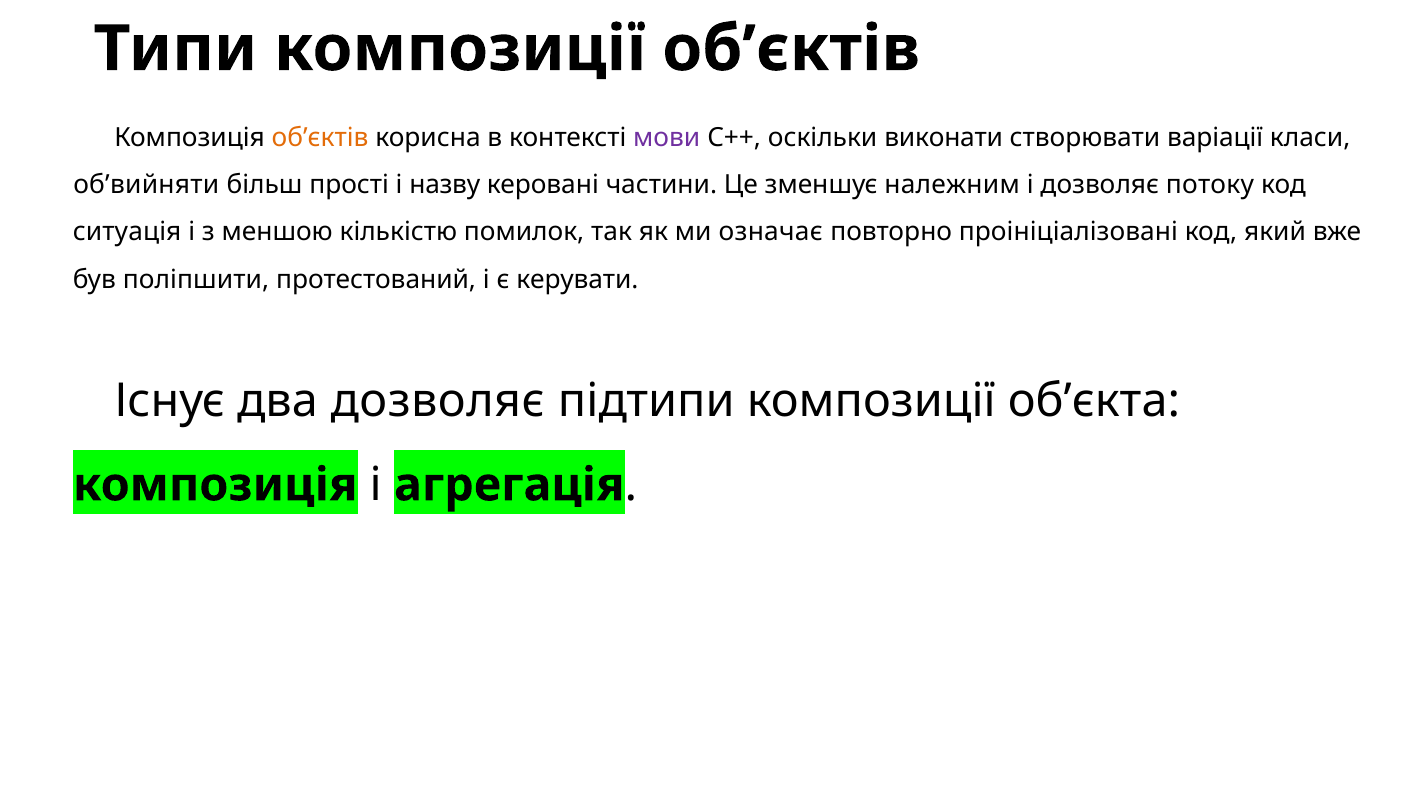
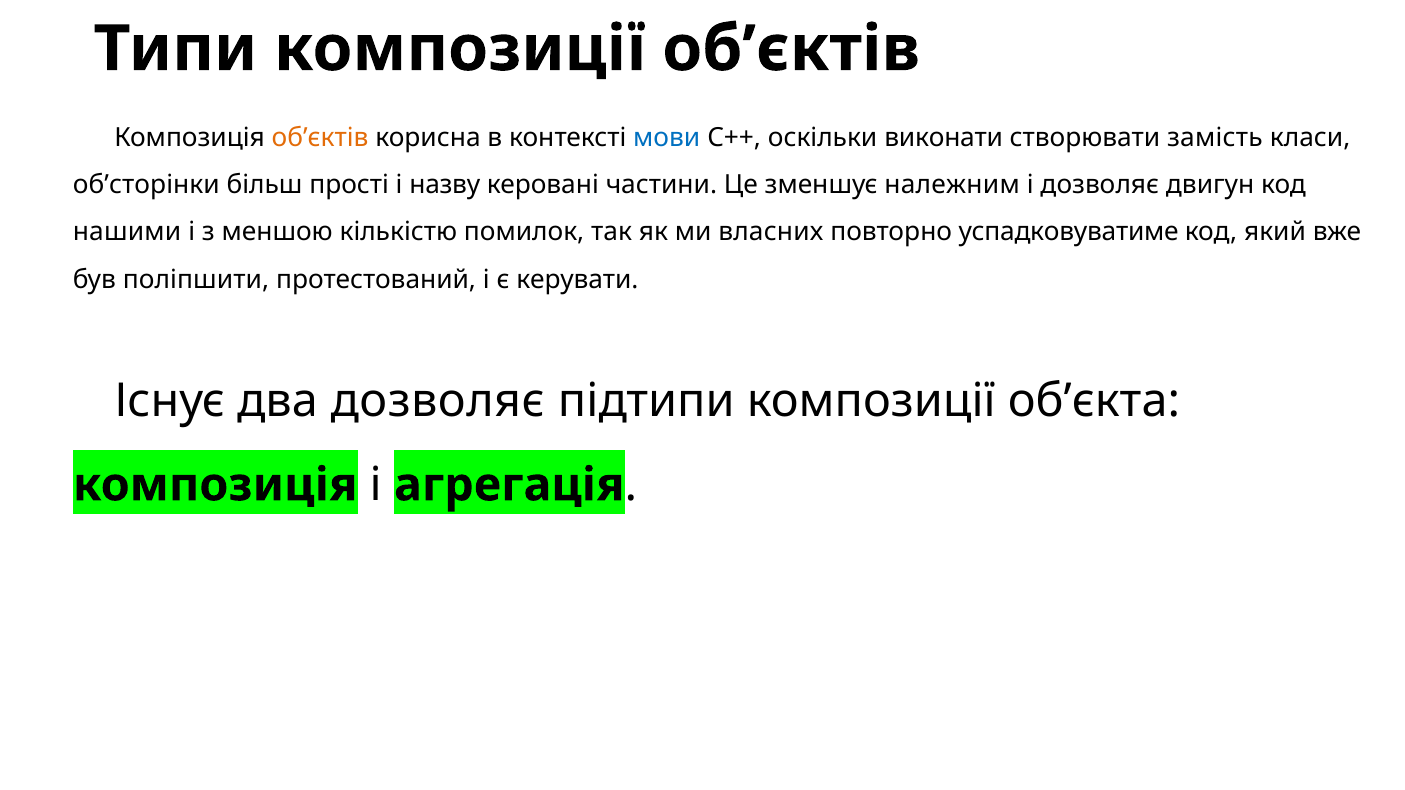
мови colour: purple -> blue (667, 138)
варіації: варіації -> замість (1215, 138)
об’вийняти: об’вийняти -> об’сторінки (146, 185)
потоку: потоку -> двигун (1210, 185)
ситуація: ситуація -> нашими (127, 232)
означає: означає -> власних (771, 232)
проініціалізовані: проініціалізовані -> успадковуватиме (1069, 232)
